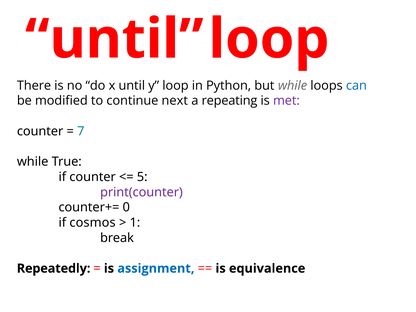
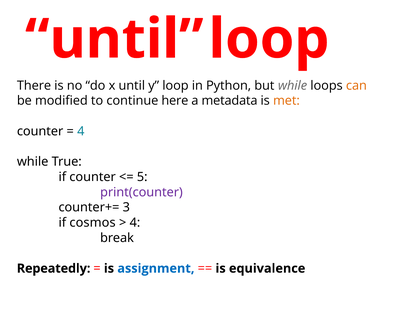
can colour: blue -> orange (356, 85)
next: next -> here (175, 101)
repeating: repeating -> metadata (230, 101)
met colour: purple -> orange (286, 101)
7: 7 -> 4 (81, 131)
0: 0 -> 3 (126, 207)
1: 1 -> 4 (135, 223)
